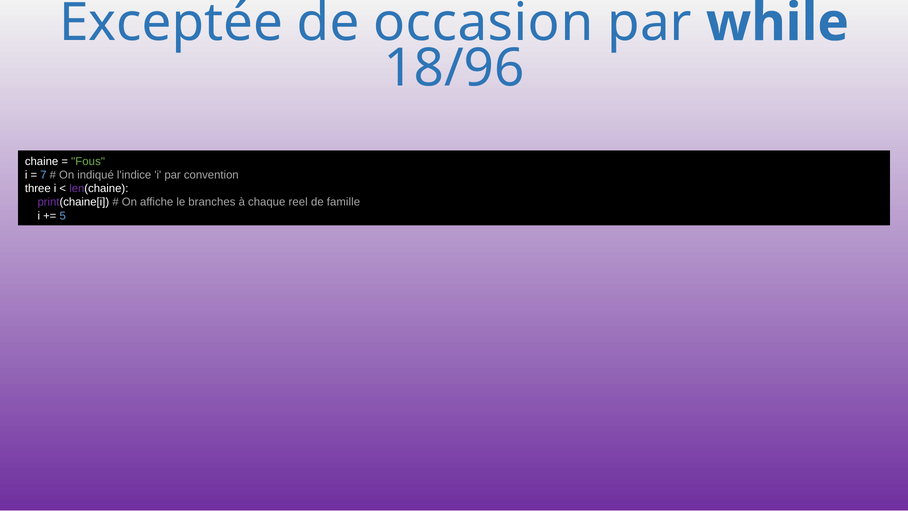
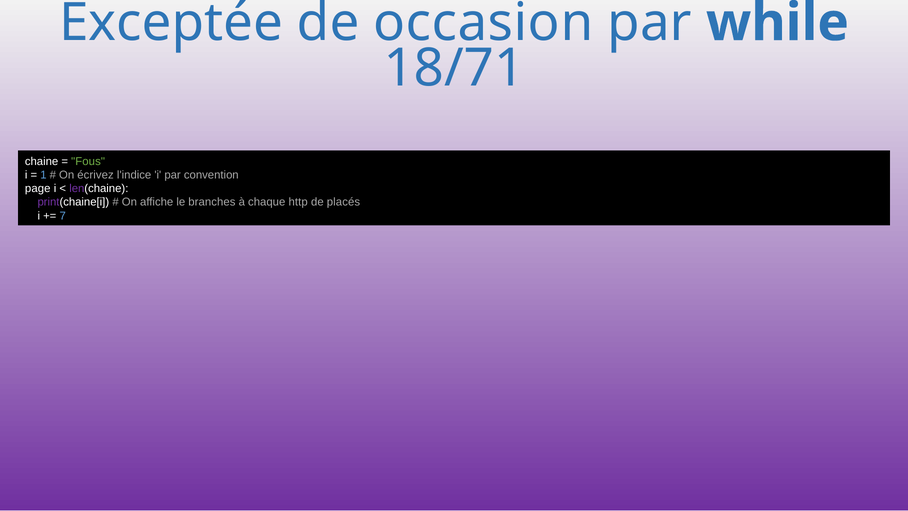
18/96: 18/96 -> 18/71 (454, 68)
7: 7 -> 1 (44, 175)
indiqué: indiqué -> écrivez (96, 175)
three: three -> page (38, 189)
reel: reel -> http (298, 202)
famille: famille -> placés (343, 202)
5: 5 -> 7 (63, 216)
